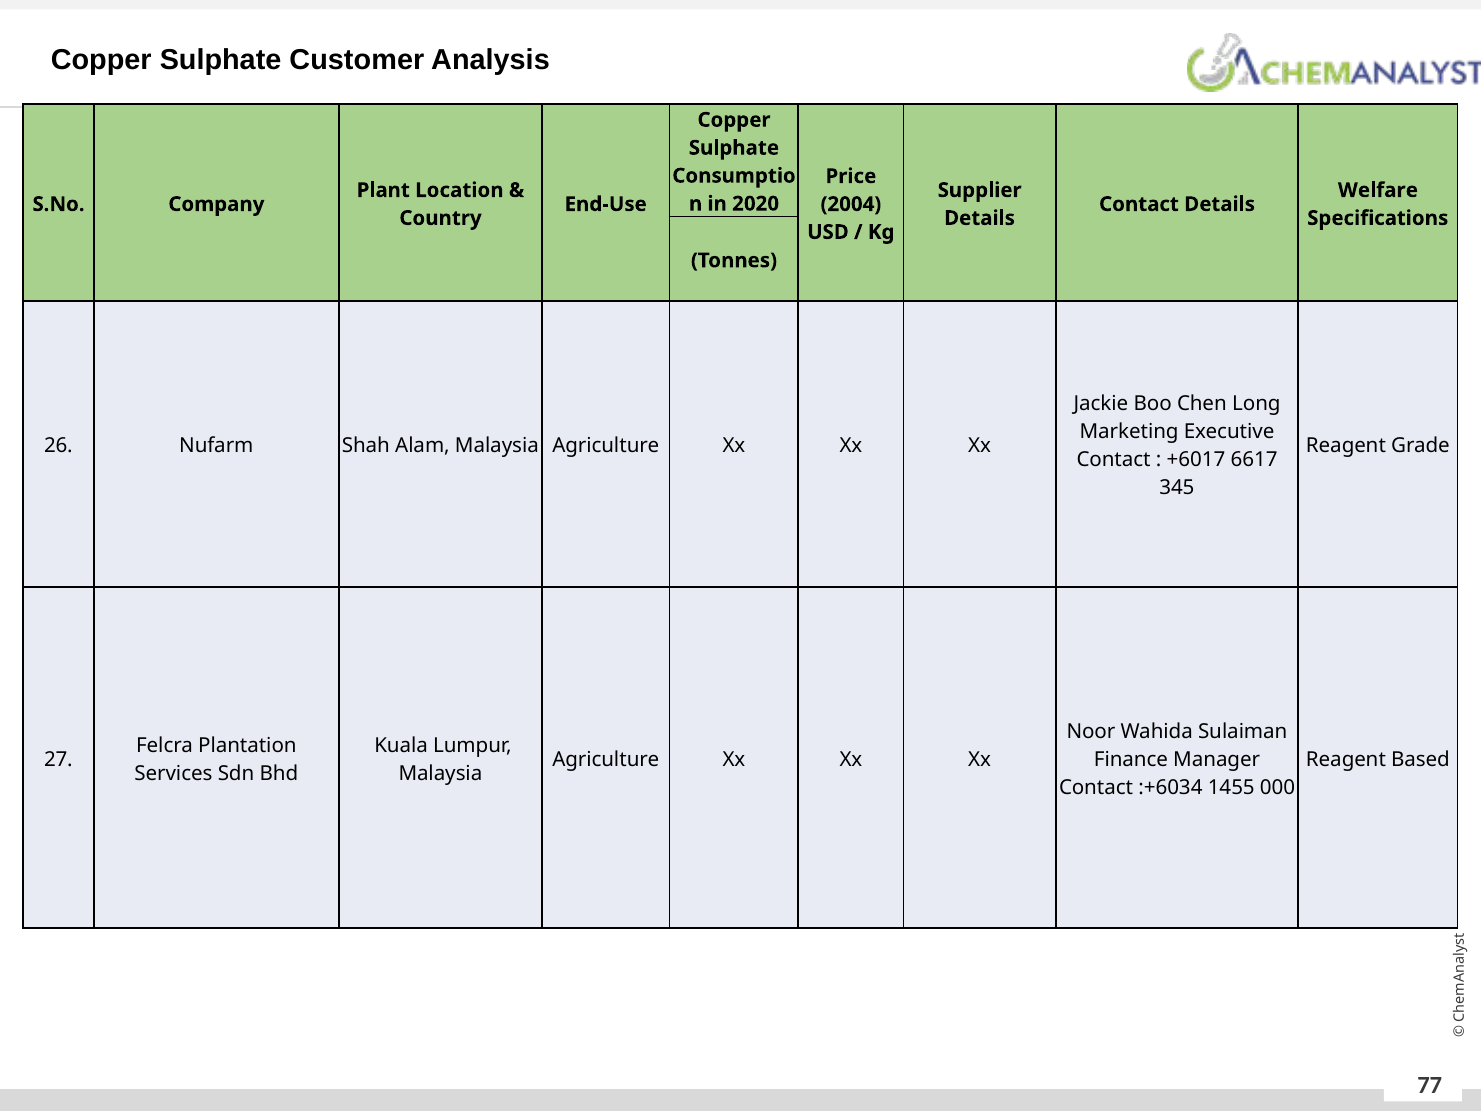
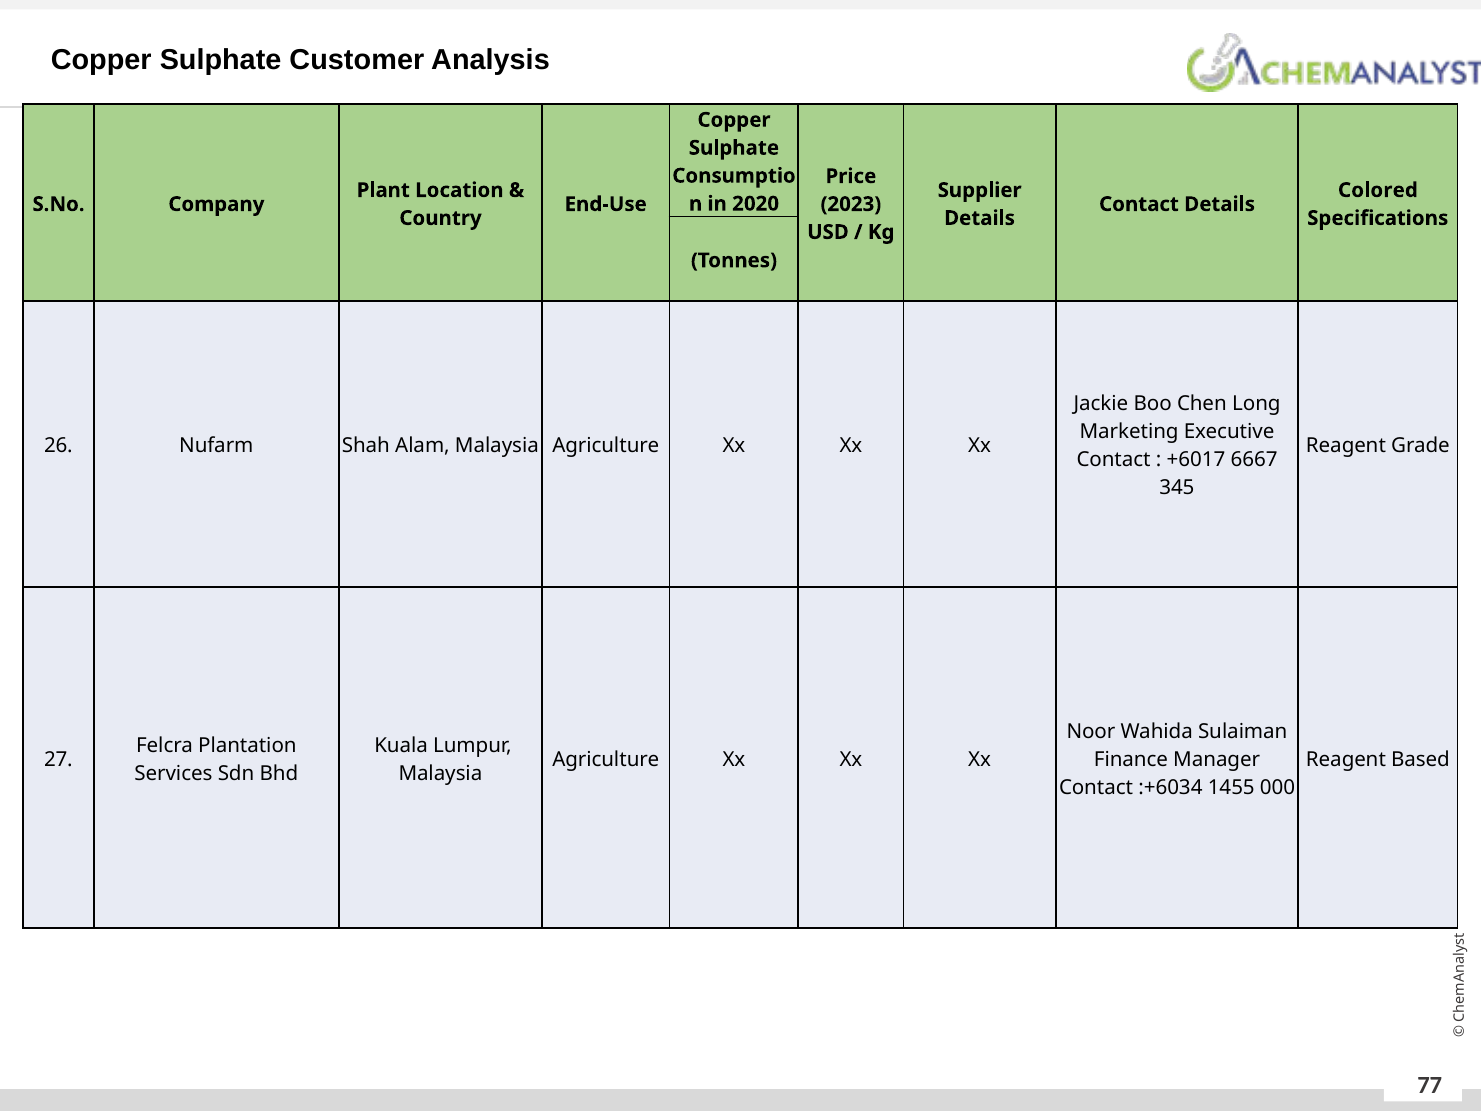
Welfare: Welfare -> Colored (1378, 190)
2004: 2004 -> 2023 (851, 204)
6617: 6617 -> 6667 (1254, 460)
